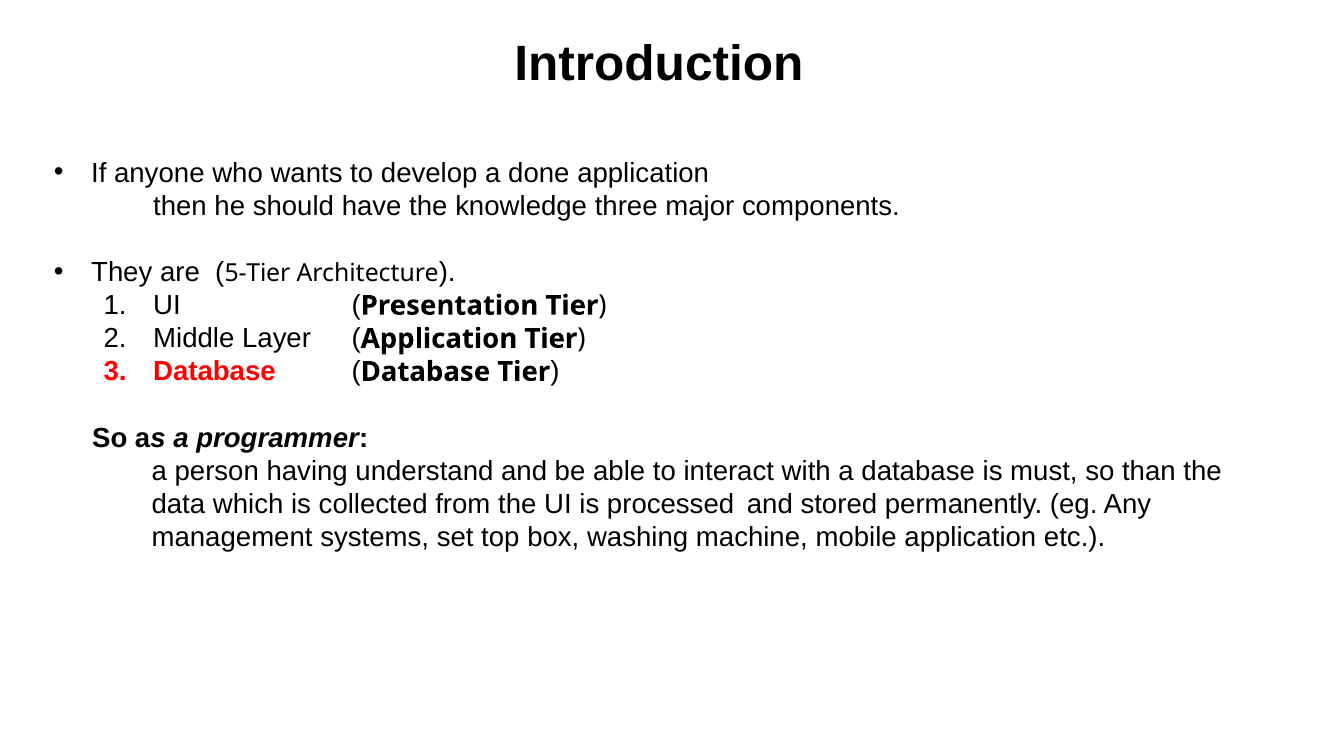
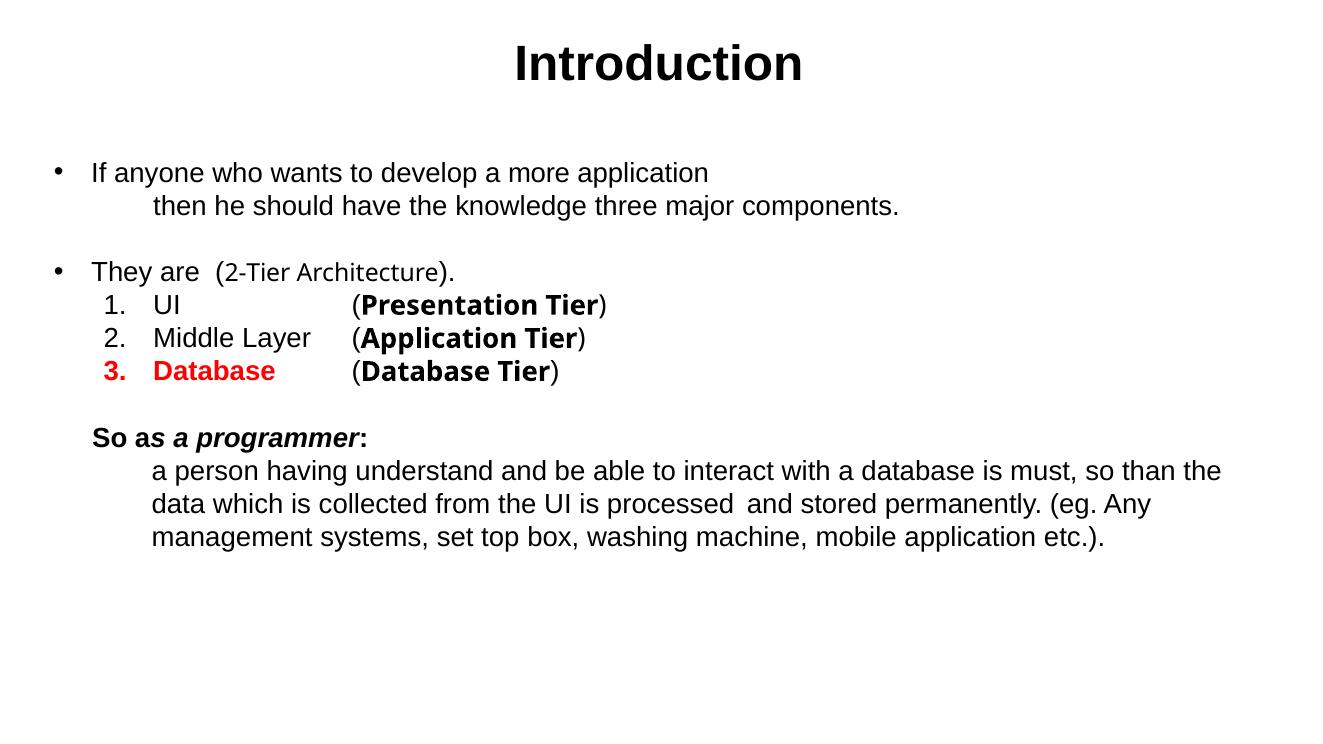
done: done -> more (539, 173)
5-Tier: 5-Tier -> 2-Tier (257, 274)
